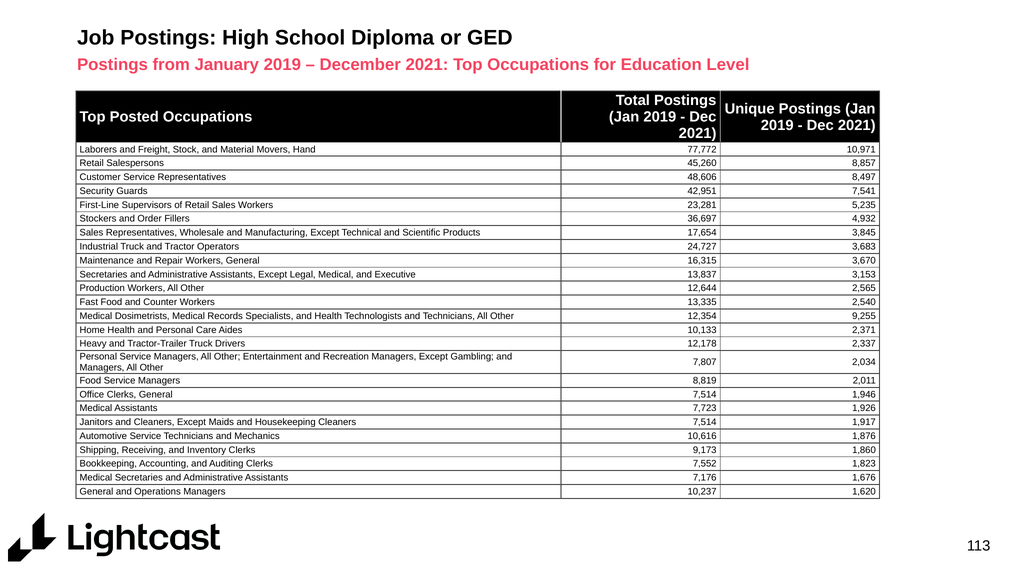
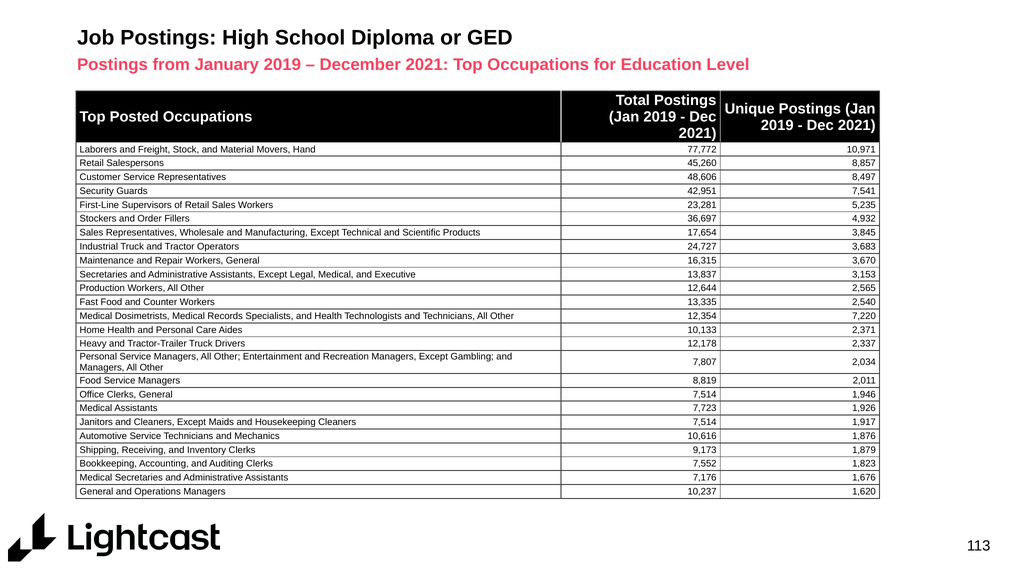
9,255: 9,255 -> 7,220 (864, 316)
1,860: 1,860 -> 1,879 (864, 450)
